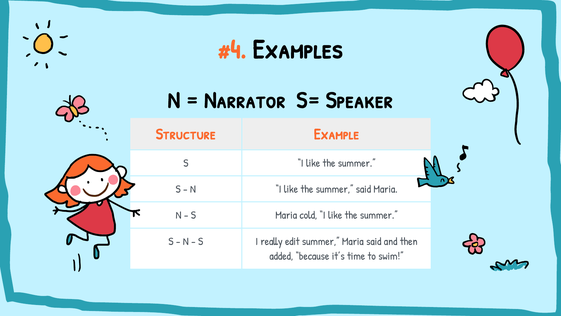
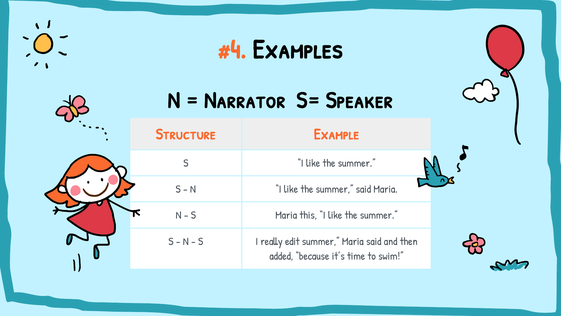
cold: cold -> this (308, 215)
